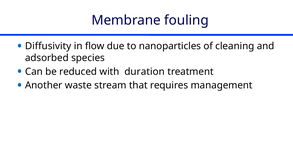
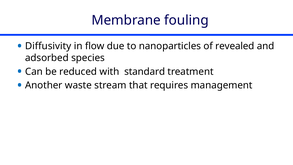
cleaning: cleaning -> revealed (235, 46)
duration: duration -> standard (145, 71)
